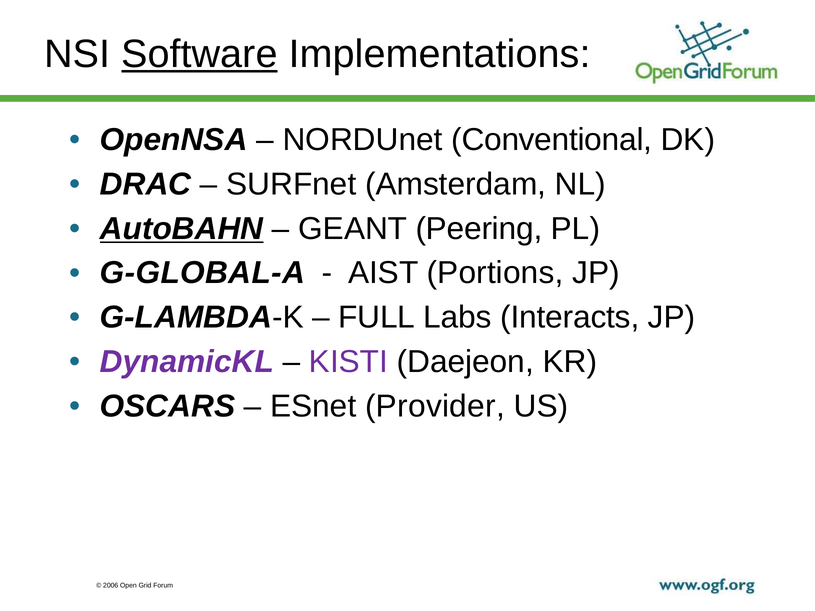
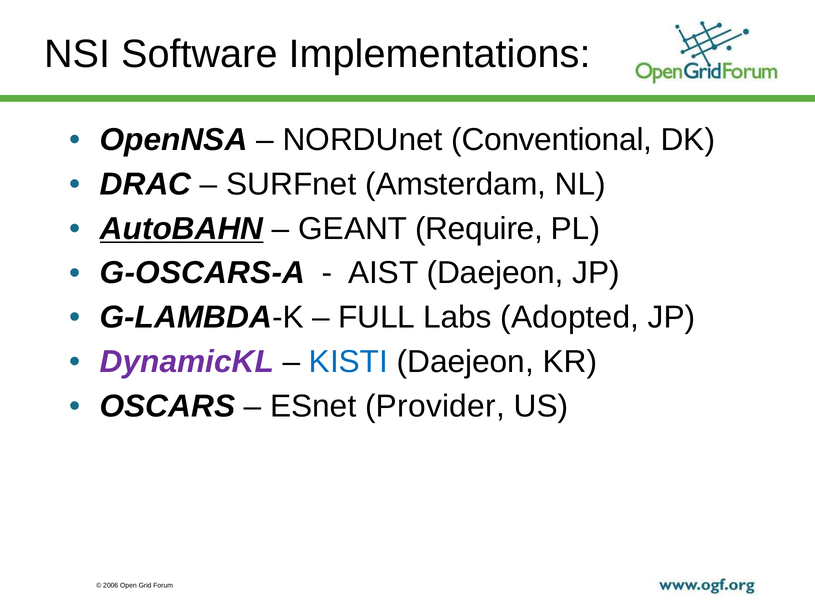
Software underline: present -> none (200, 54)
Peering: Peering -> Require (479, 229)
G-GLOBAL-A: G-GLOBAL-A -> G-OSCARS-A (203, 273)
AIST Portions: Portions -> Daejeon (495, 273)
Interacts: Interacts -> Adopted (570, 318)
KISTI colour: purple -> blue (348, 362)
